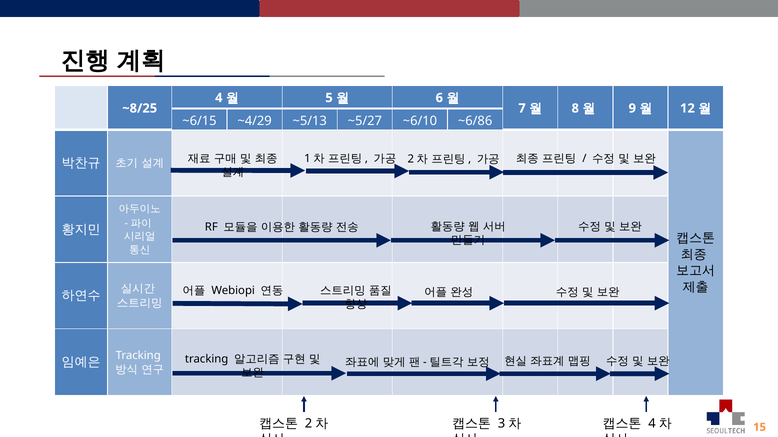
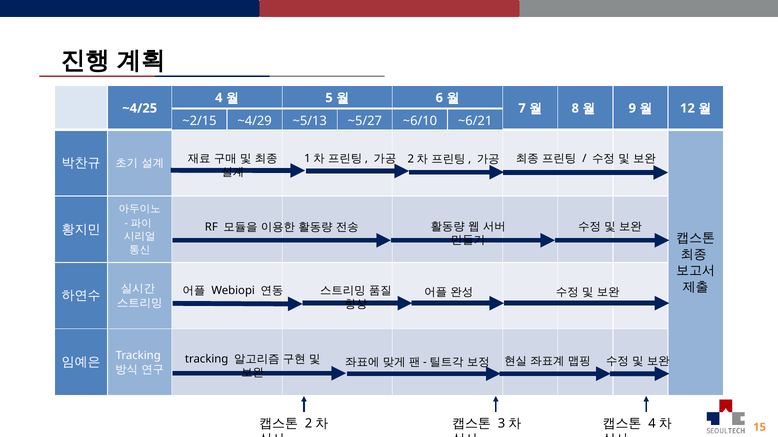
~8/25: ~8/25 -> ~4/25 (140, 108)
~6/15: ~6/15 -> ~2/15 (199, 121)
~6/86: ~6/86 -> ~6/21 (475, 121)
